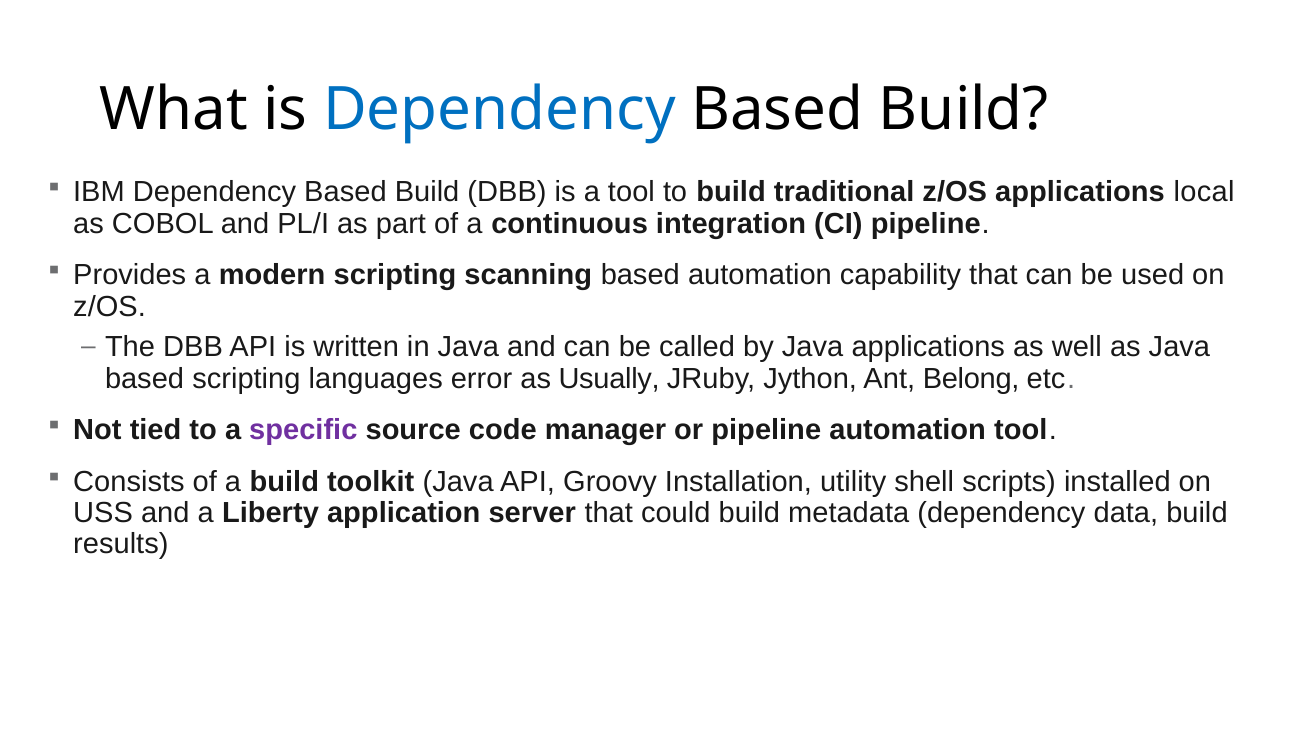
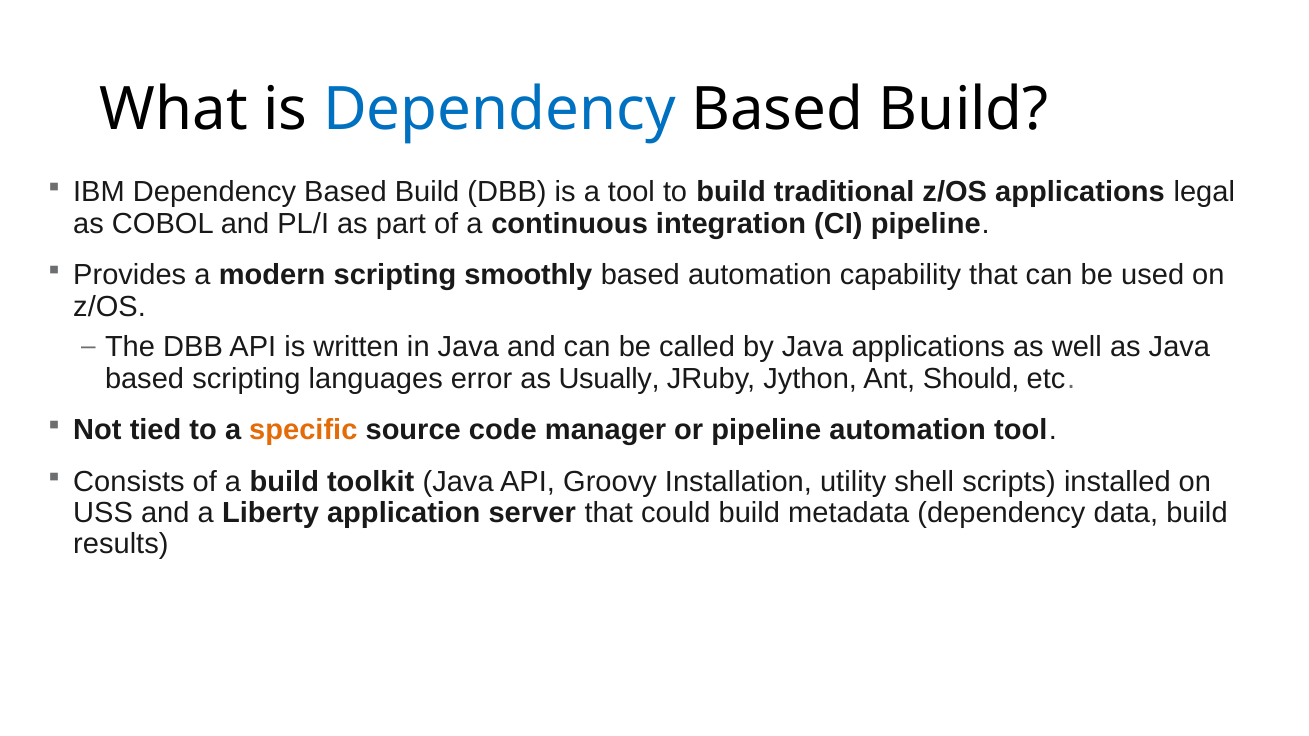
local: local -> legal (1204, 192)
scanning: scanning -> smoothly (528, 275)
Belong: Belong -> Should (971, 379)
specific colour: purple -> orange (303, 430)
